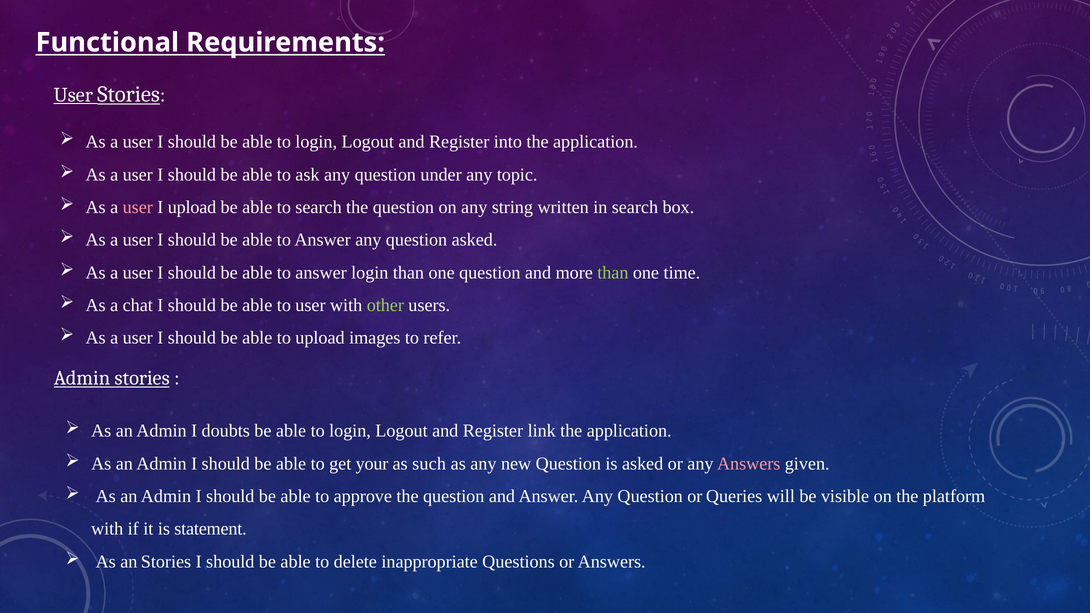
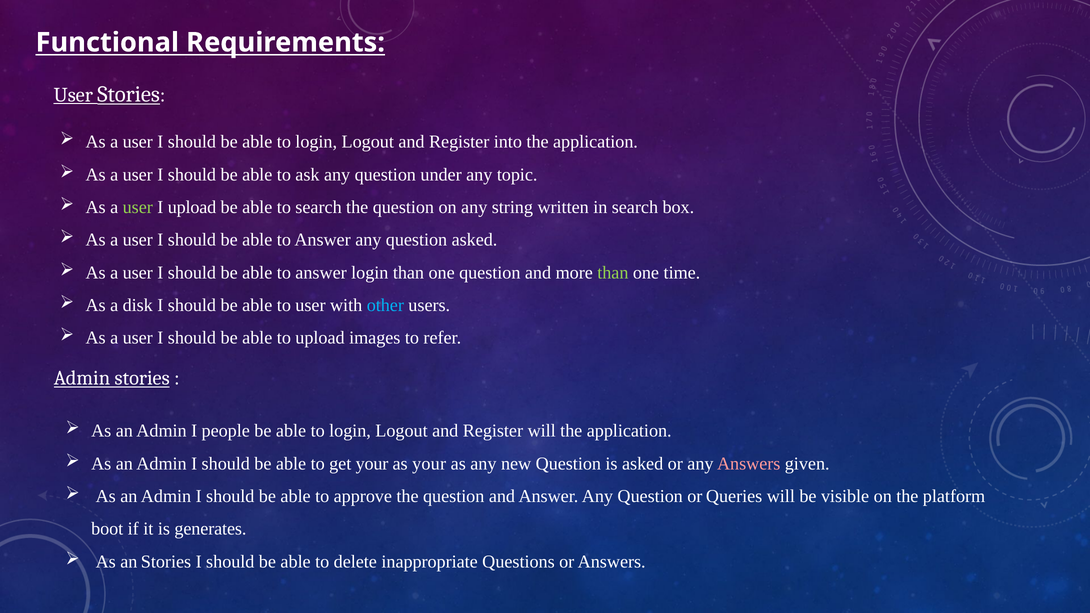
user colour: pink -> light green (138, 207)
chat: chat -> disk (138, 305)
other colour: light green -> light blue (385, 305)
doubts: doubts -> people (226, 431)
Register link: link -> will (542, 431)
as such: such -> your (429, 464)
with: with -> boot (107, 529)
statement: statement -> generates (210, 529)
